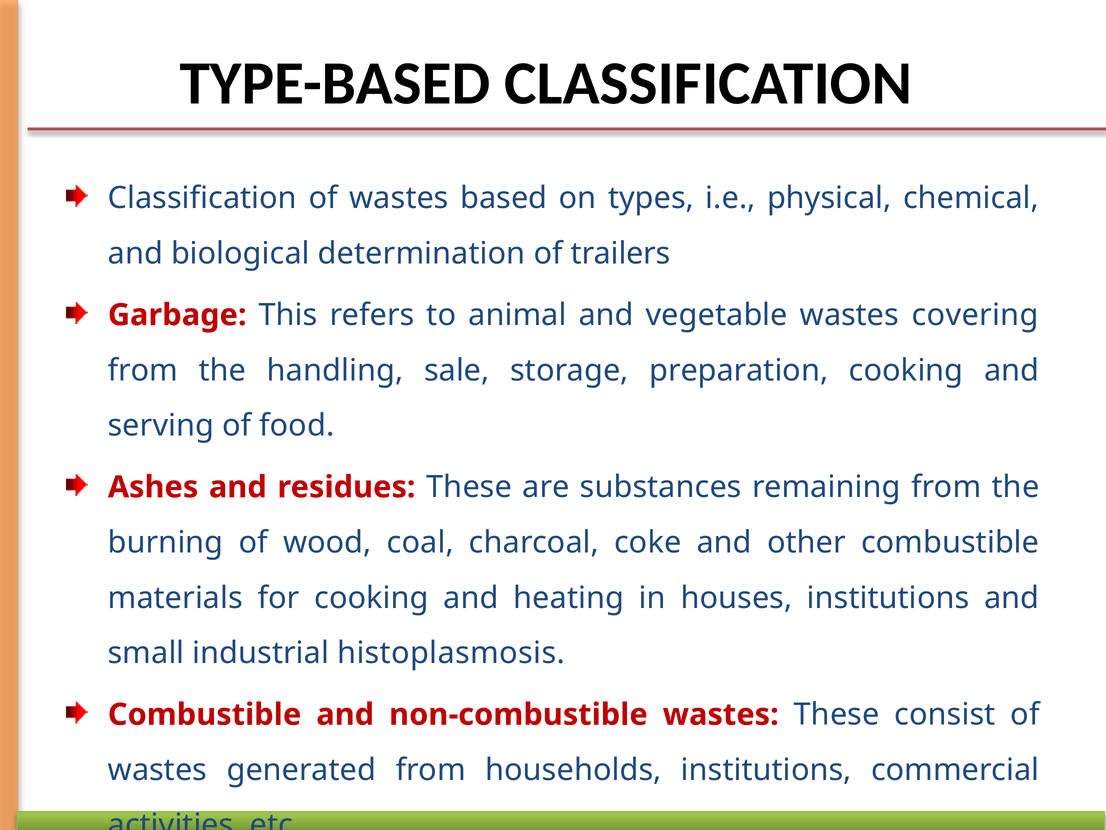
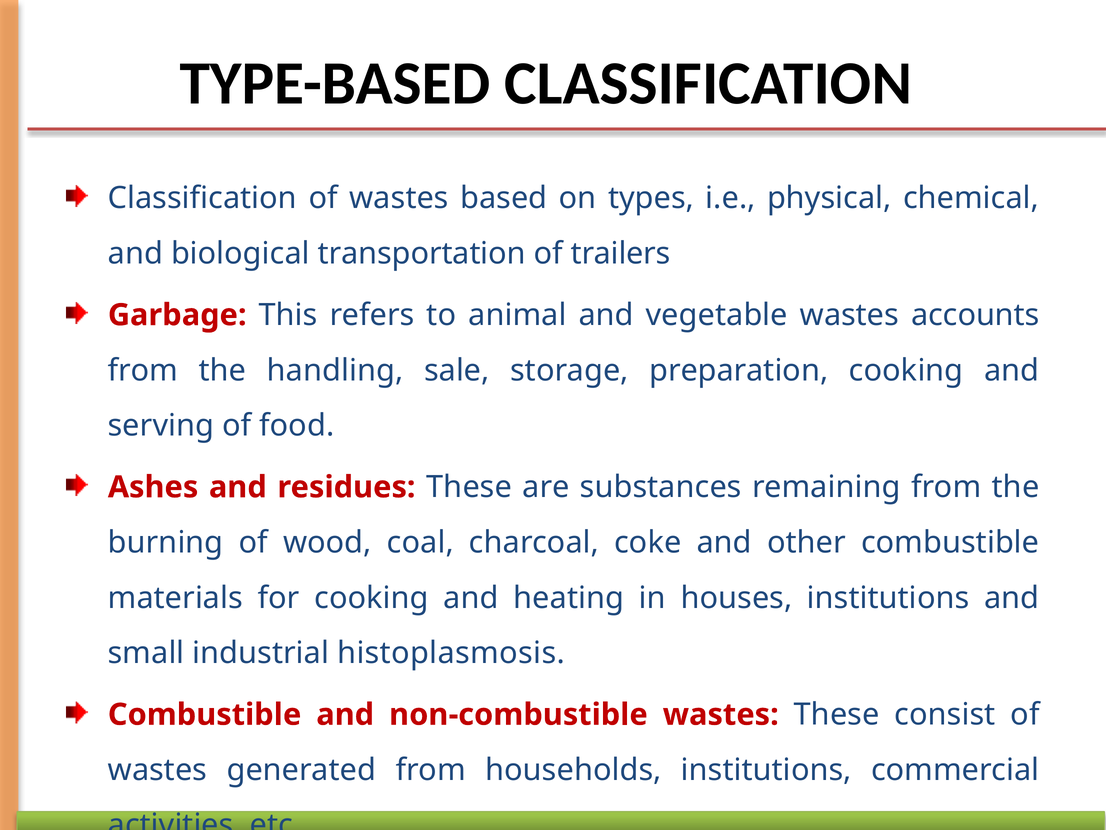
determination: determination -> transportation (422, 253)
covering: covering -> accounts (975, 315)
